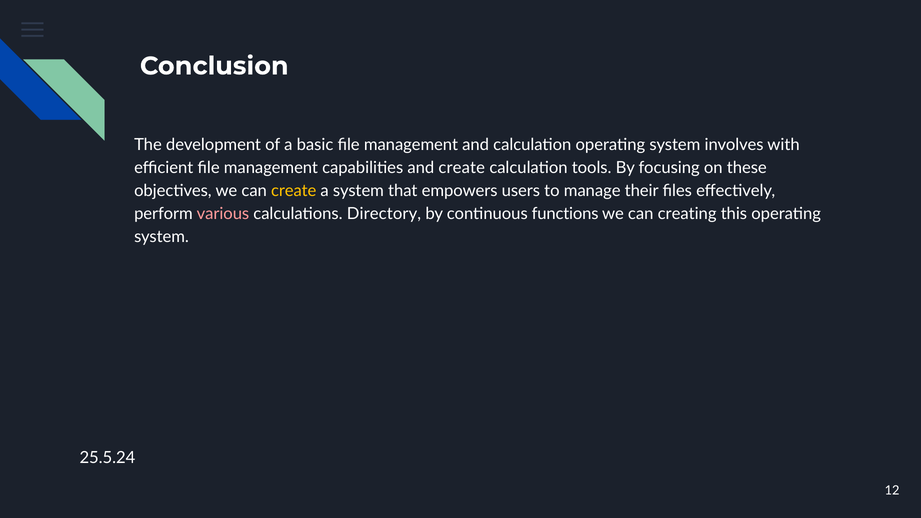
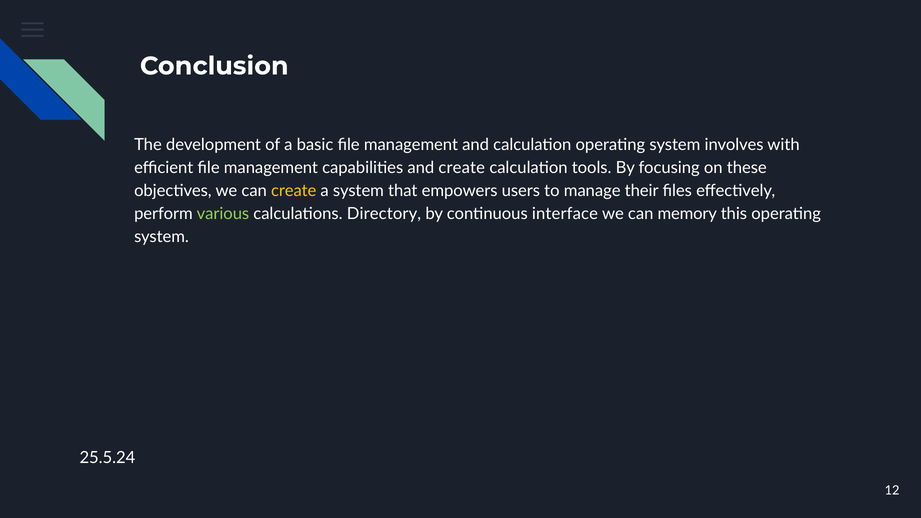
various colour: pink -> light green (223, 214)
functions: functions -> interface (565, 214)
creating: creating -> memory (687, 214)
